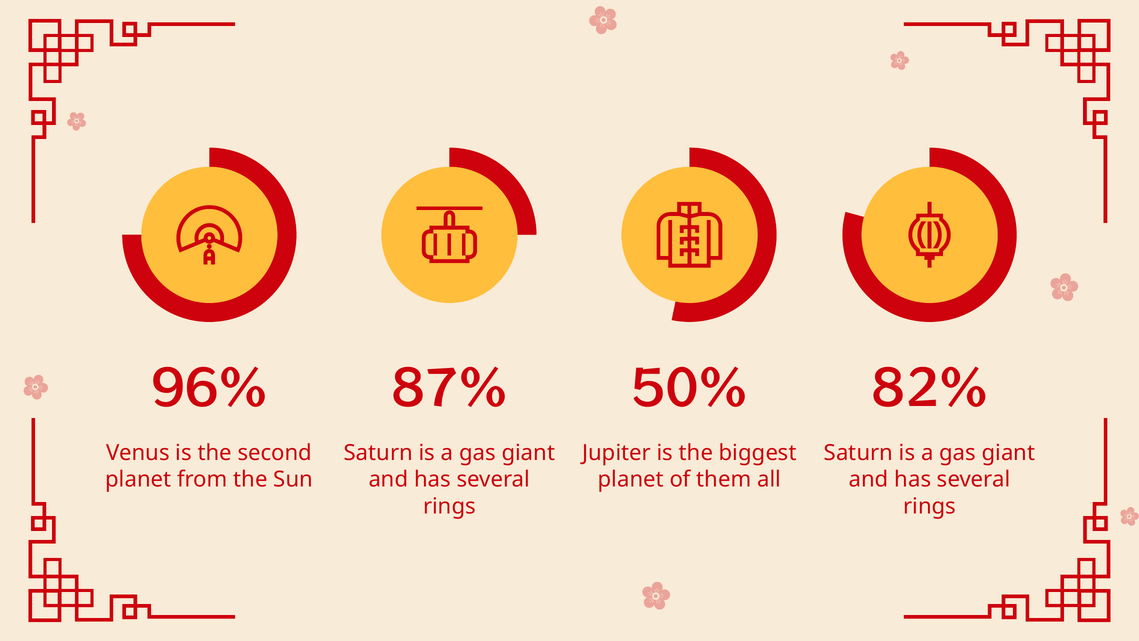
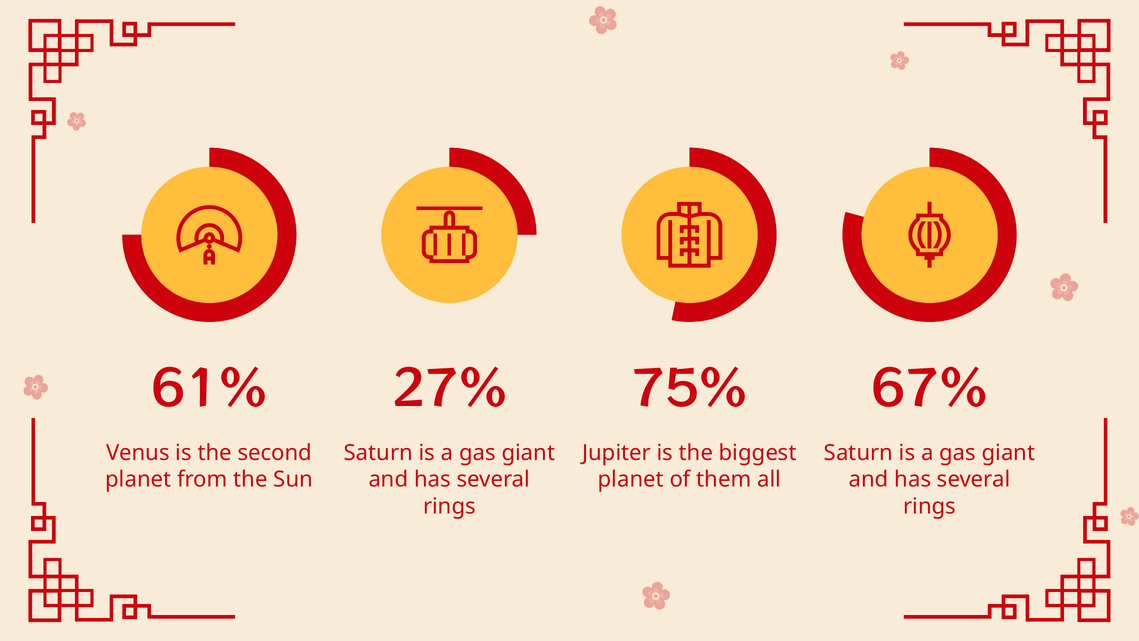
96%: 96% -> 61% (209, 390)
87%: 87% -> 27% (450, 390)
50%: 50% -> 75% (690, 390)
82%: 82% -> 67% (930, 390)
